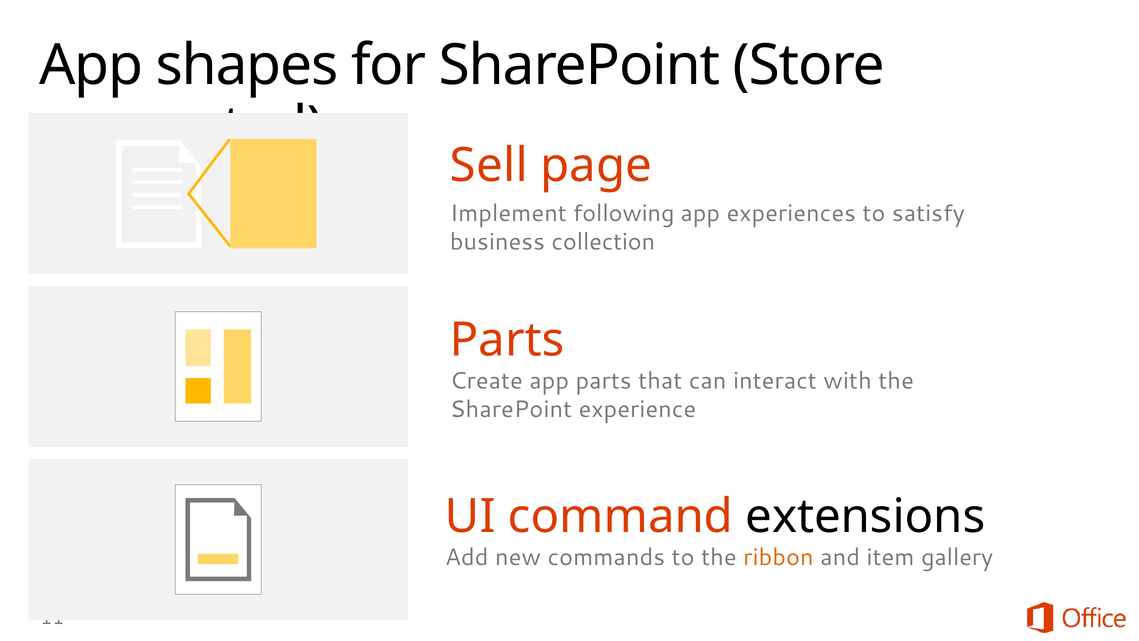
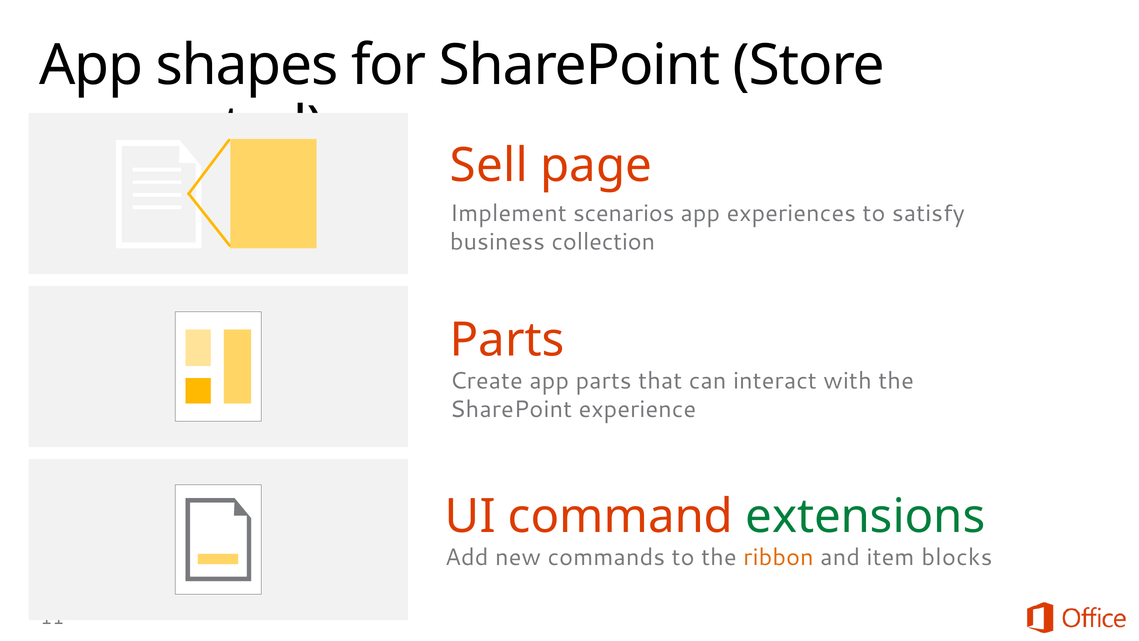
following: following -> scenarios (624, 214)
extensions colour: black -> green (865, 516)
gallery: gallery -> blocks (957, 557)
